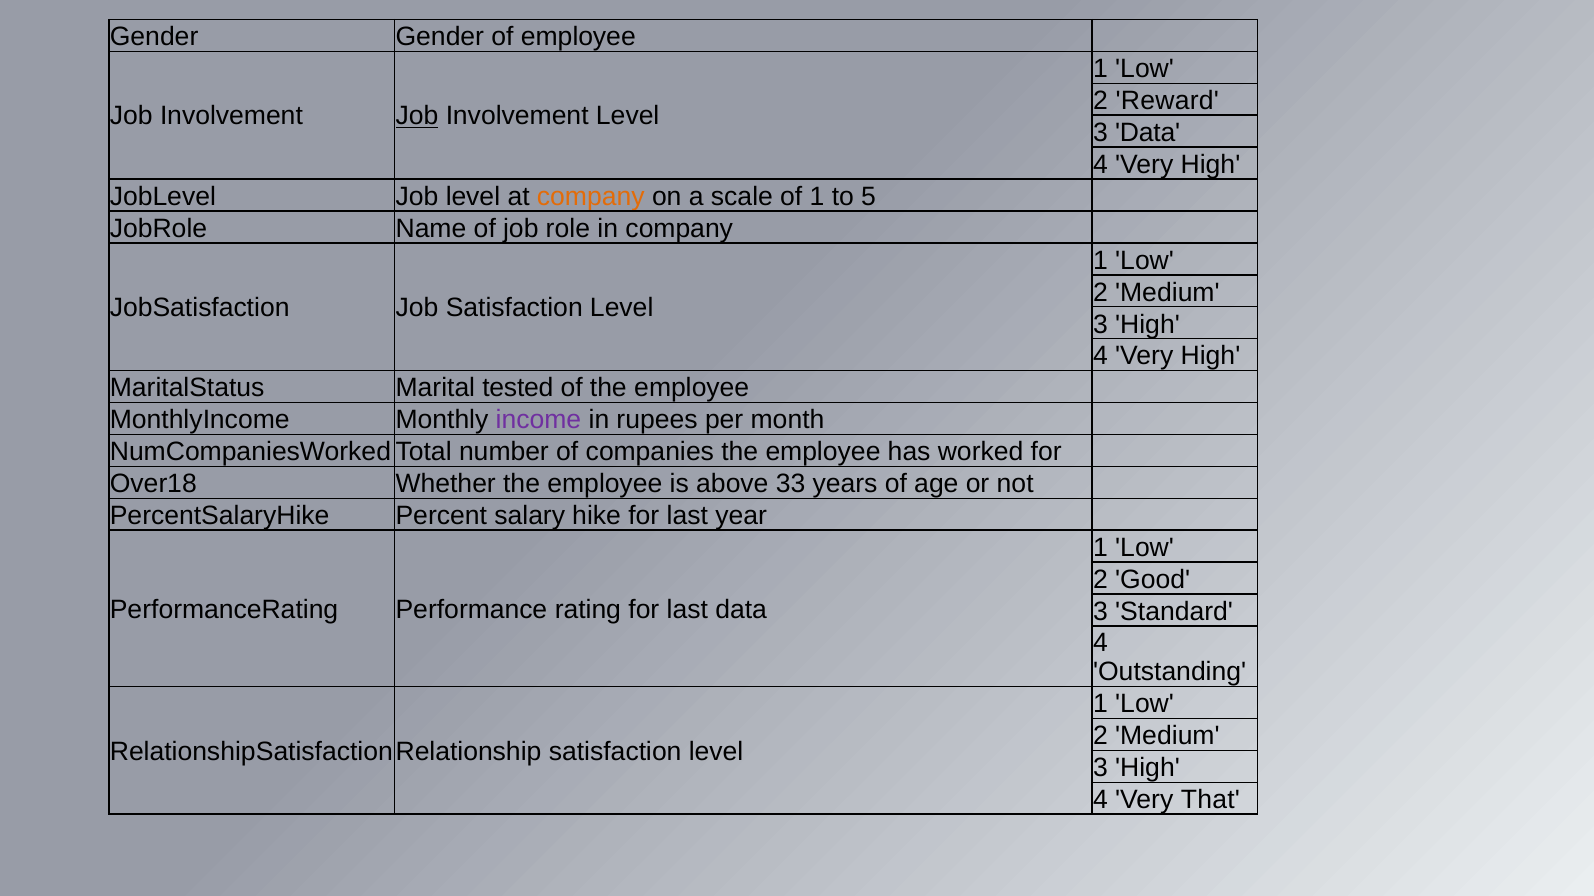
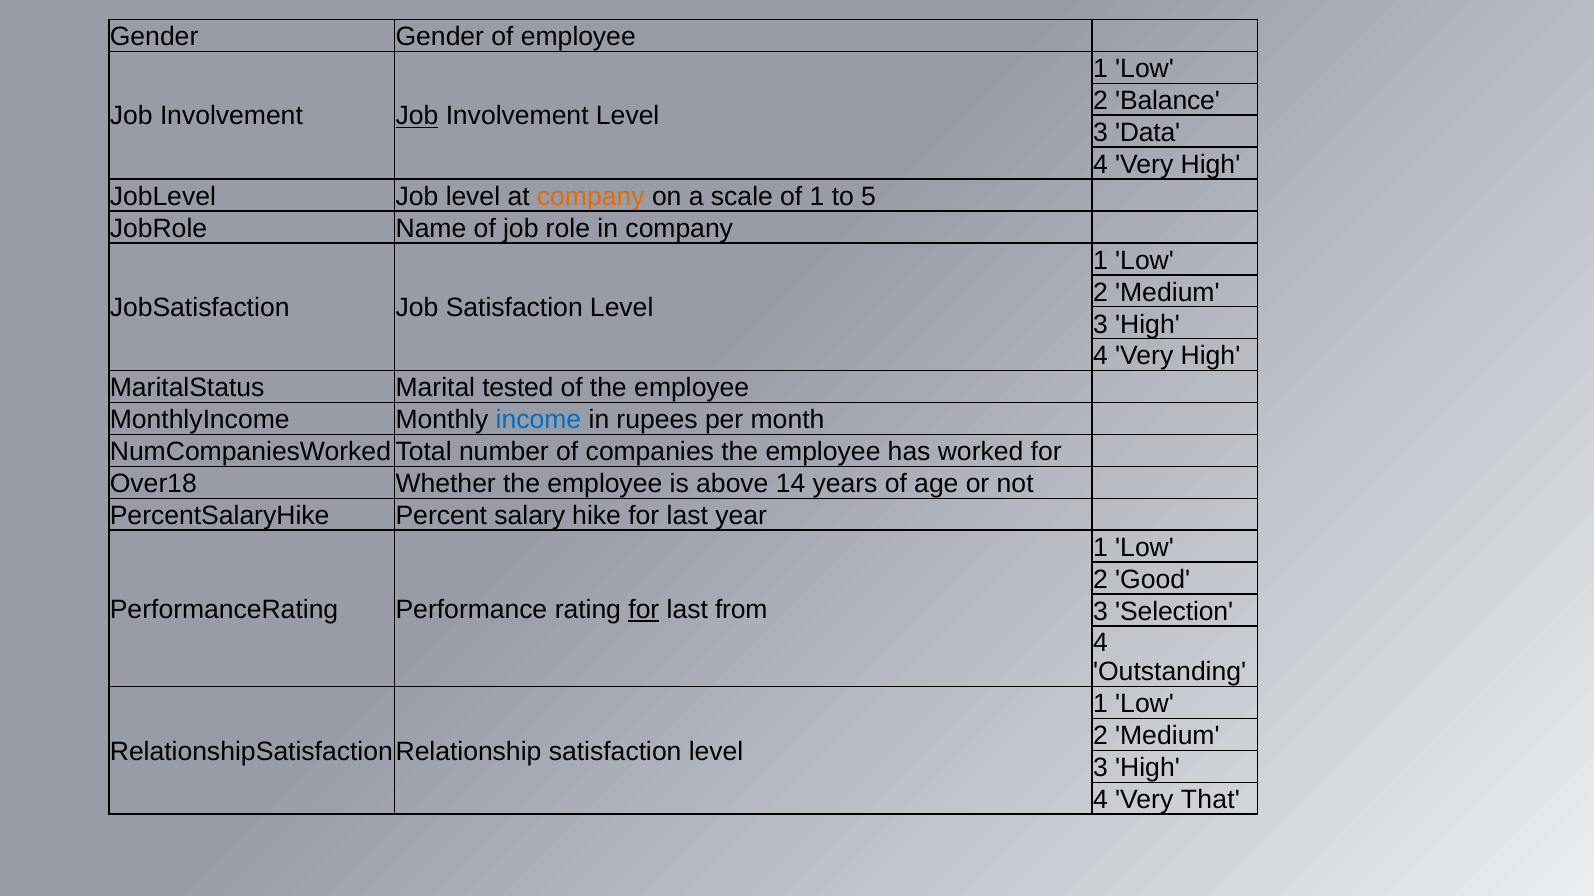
Reward: Reward -> Balance (1168, 101)
income colour: purple -> blue (538, 420)
33: 33 -> 14 (791, 484)
for underline: none -> present (644, 610)
last data: data -> from (741, 610)
Standard: Standard -> Selection (1174, 612)
